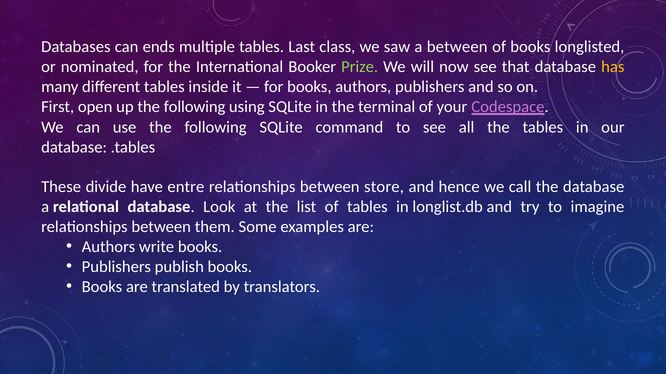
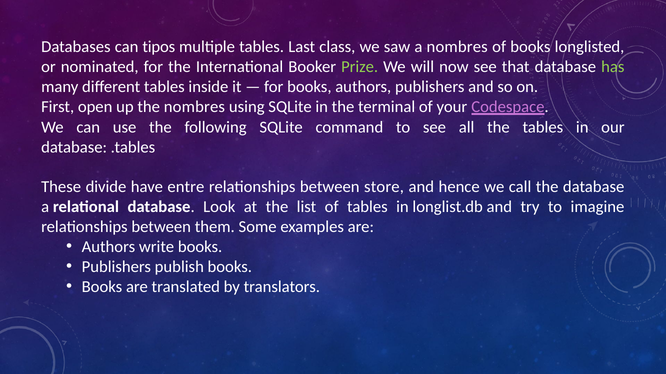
ends: ends -> tipos (159, 47)
a between: between -> nombres (457, 47)
has colour: yellow -> light green (613, 67)
up the following: following -> nombres (194, 107)
